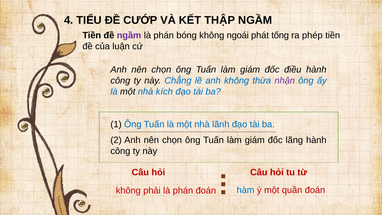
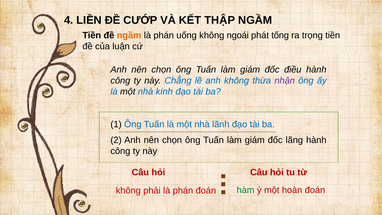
TIỂU: TIỂU -> LIỀN (89, 20)
ngầm colour: purple -> orange (129, 35)
bóng: bóng -> uống (187, 35)
ra phép: phép -> trọng (312, 35)
kích: kích -> kinh (164, 92)
hàm colour: blue -> green (246, 190)
quần: quần -> hoàn (292, 190)
